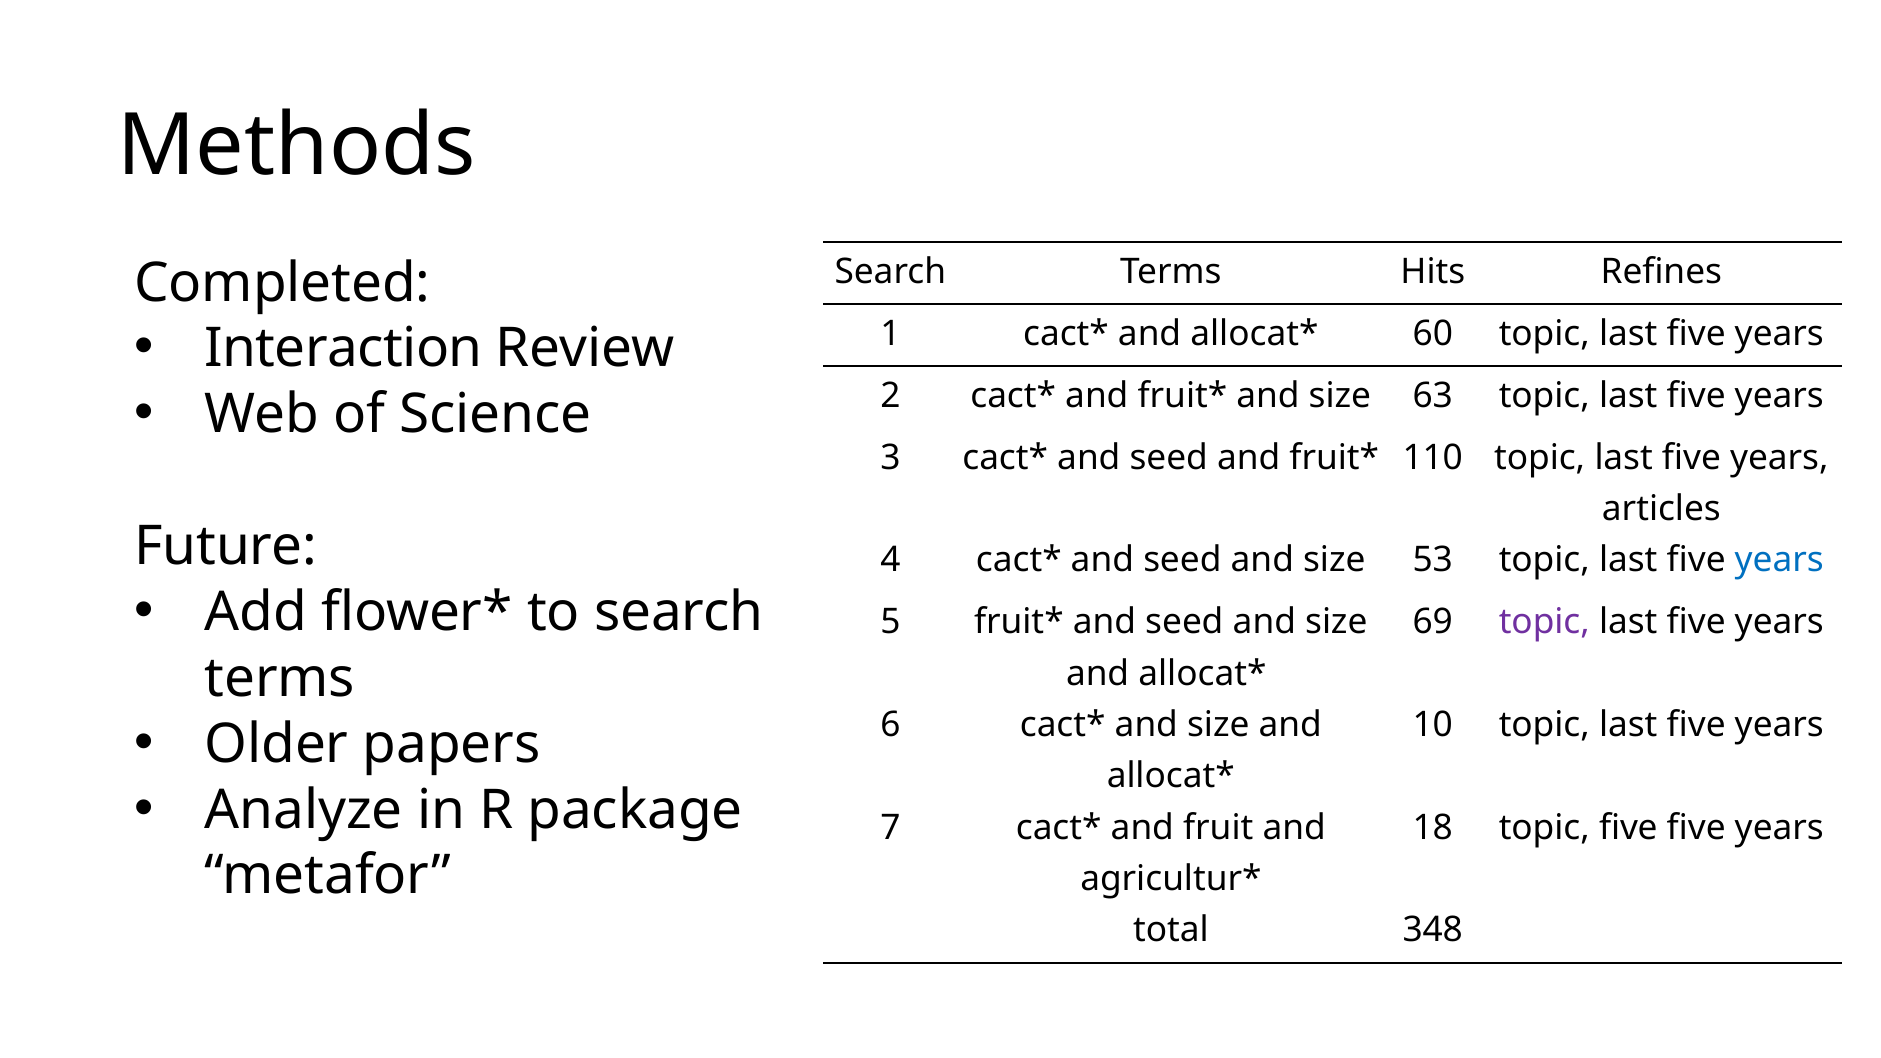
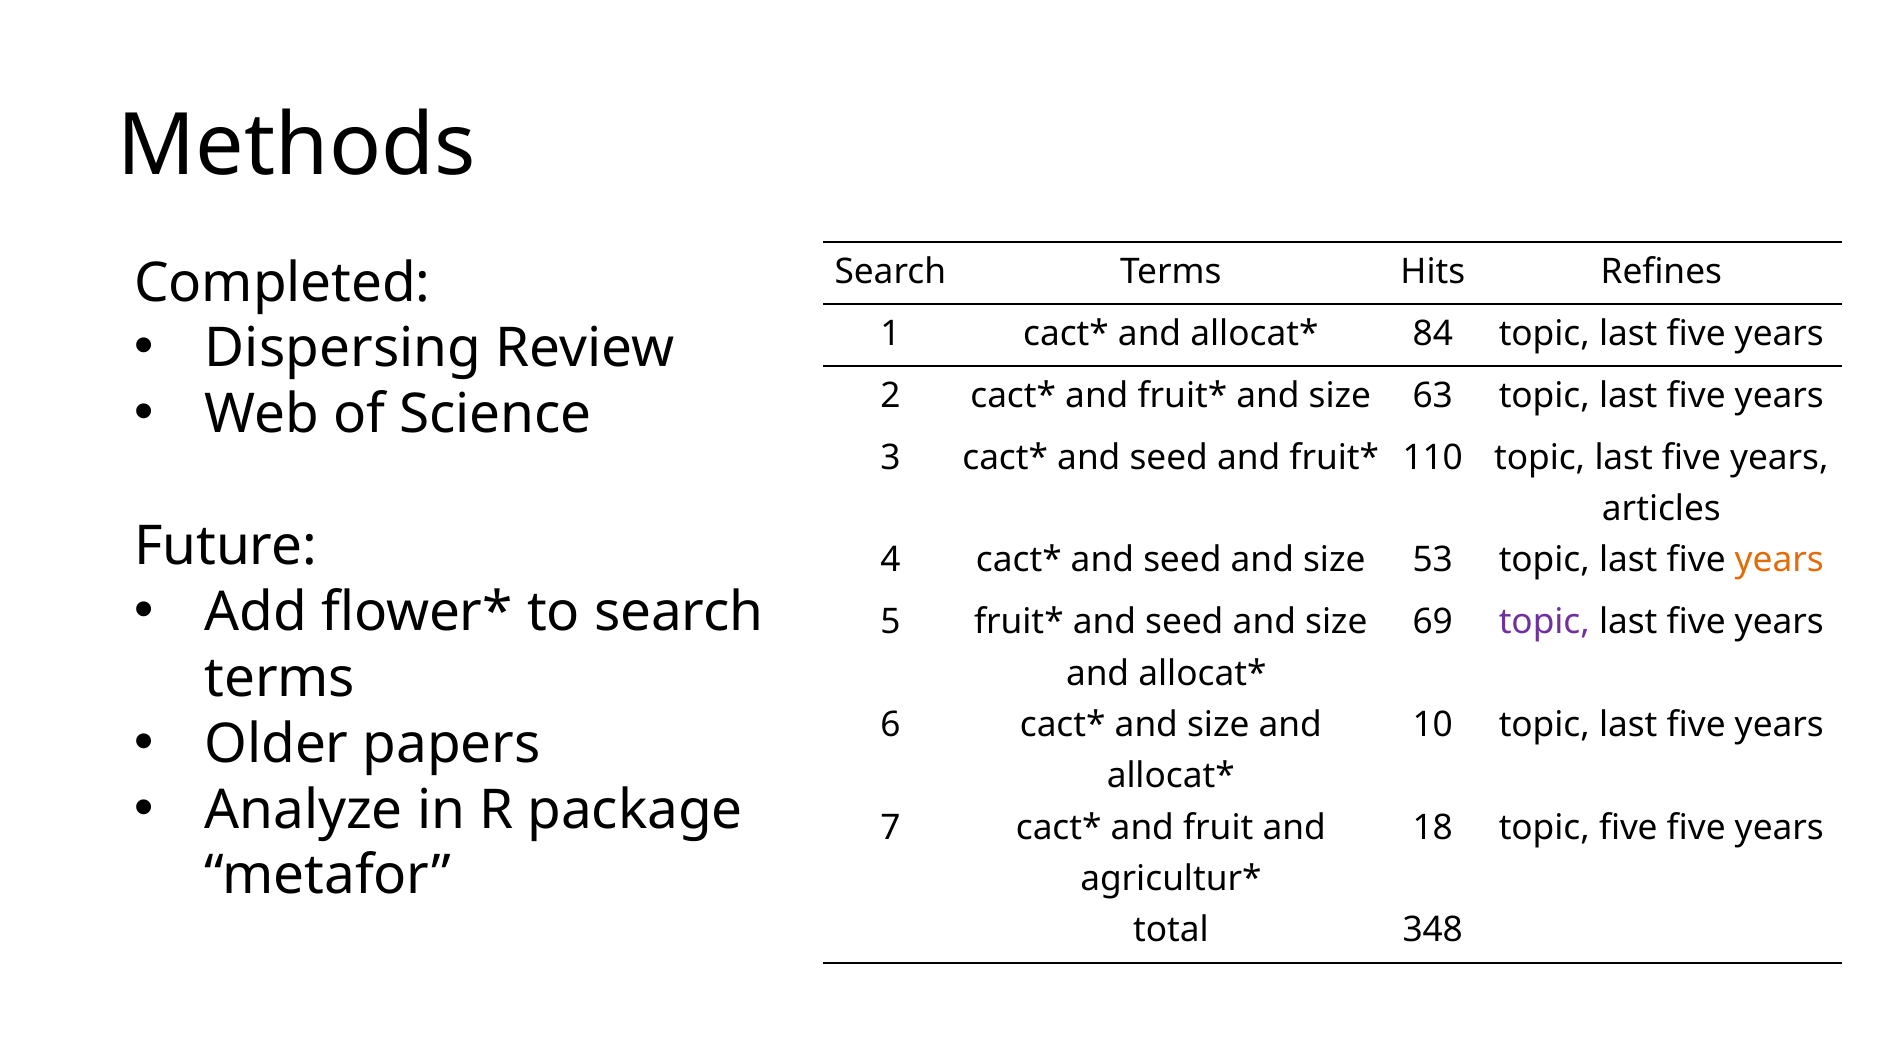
Interaction: Interaction -> Dispersing (343, 349)
60: 60 -> 84 (1433, 334)
years colour: blue -> orange (1779, 560)
